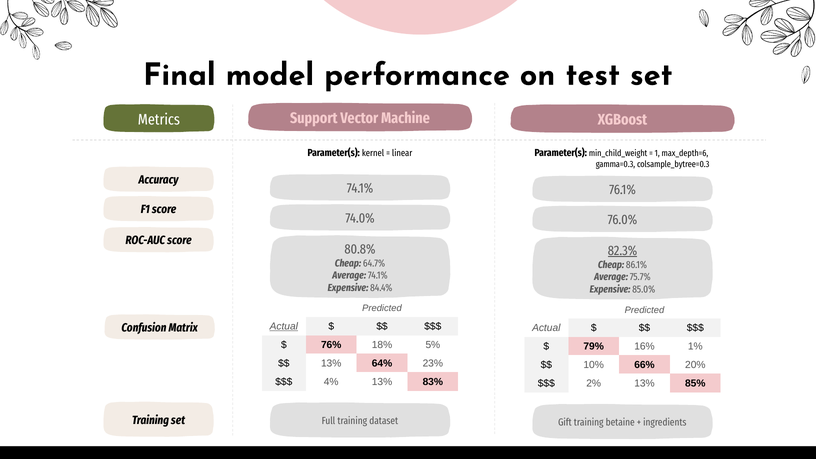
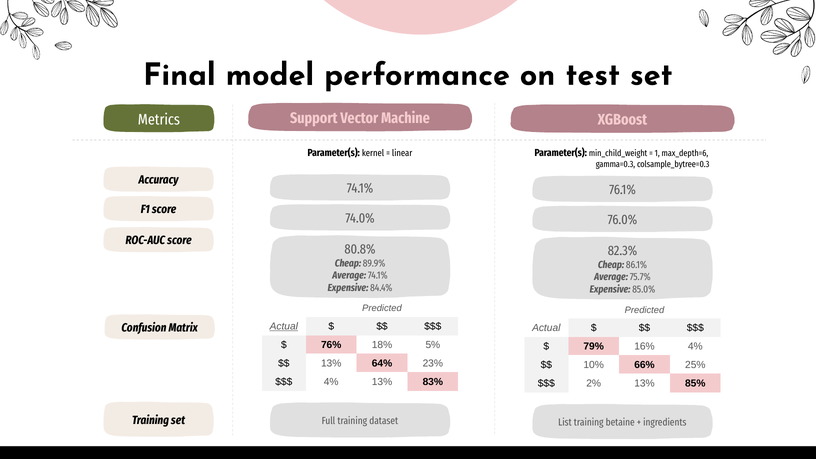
82.3% underline: present -> none (623, 251)
64.7%: 64.7% -> 89.9% (374, 263)
16% 1%: 1% -> 4% (695, 346)
20%: 20% -> 25% (695, 365)
Gift: Gift -> List (565, 422)
